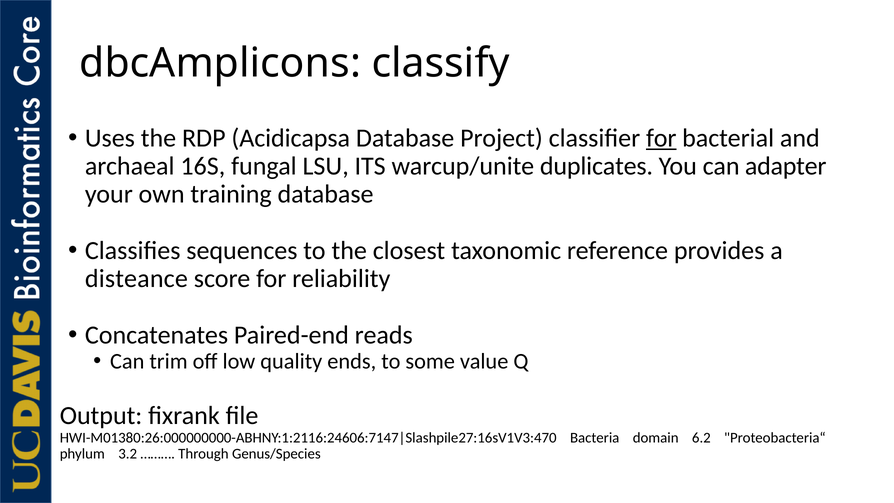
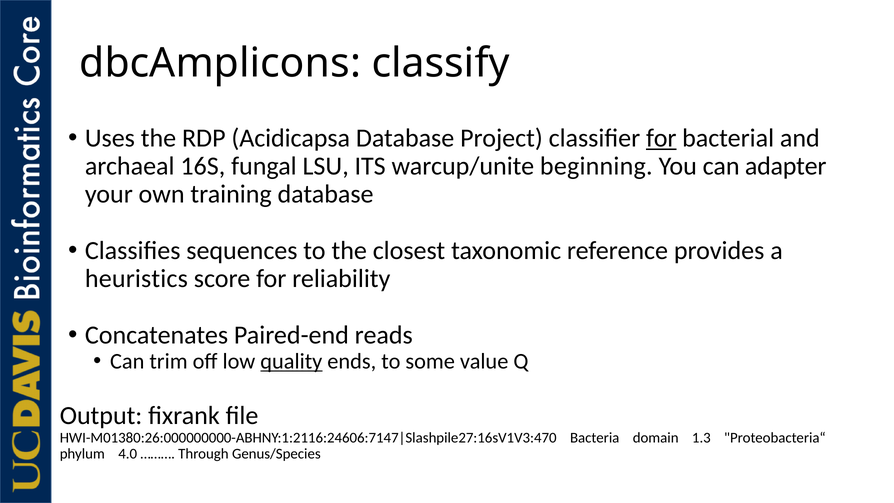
duplicates: duplicates -> beginning (596, 166)
disteance: disteance -> heuristics (136, 279)
quality underline: none -> present (291, 361)
6.2: 6.2 -> 1.3 (701, 438)
3.2: 3.2 -> 4.0 (128, 454)
